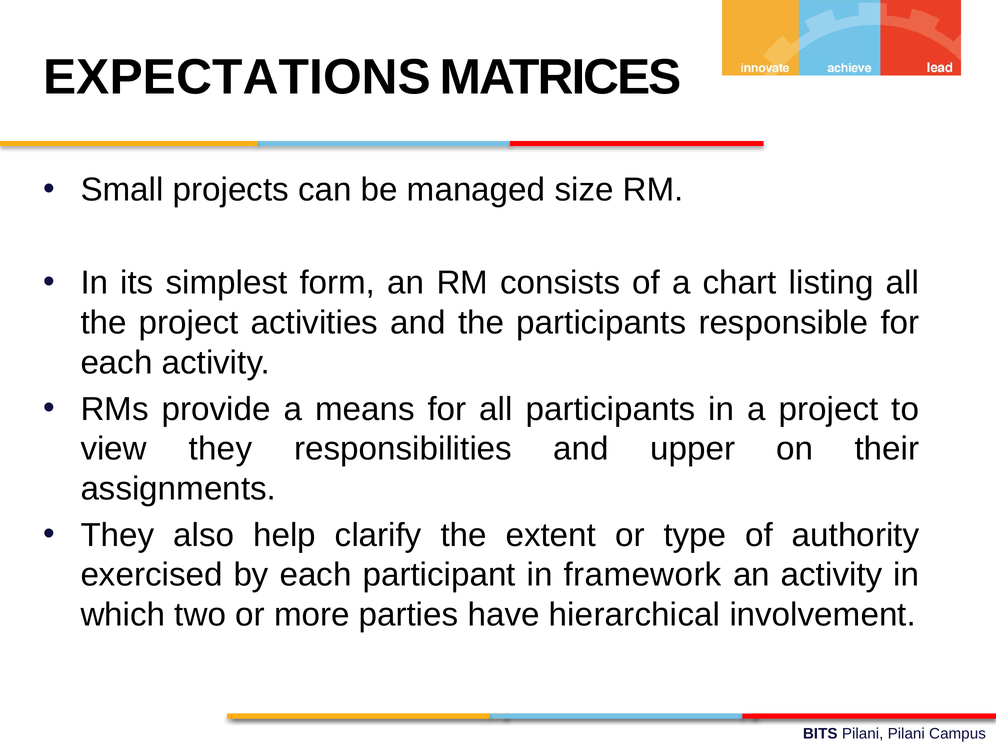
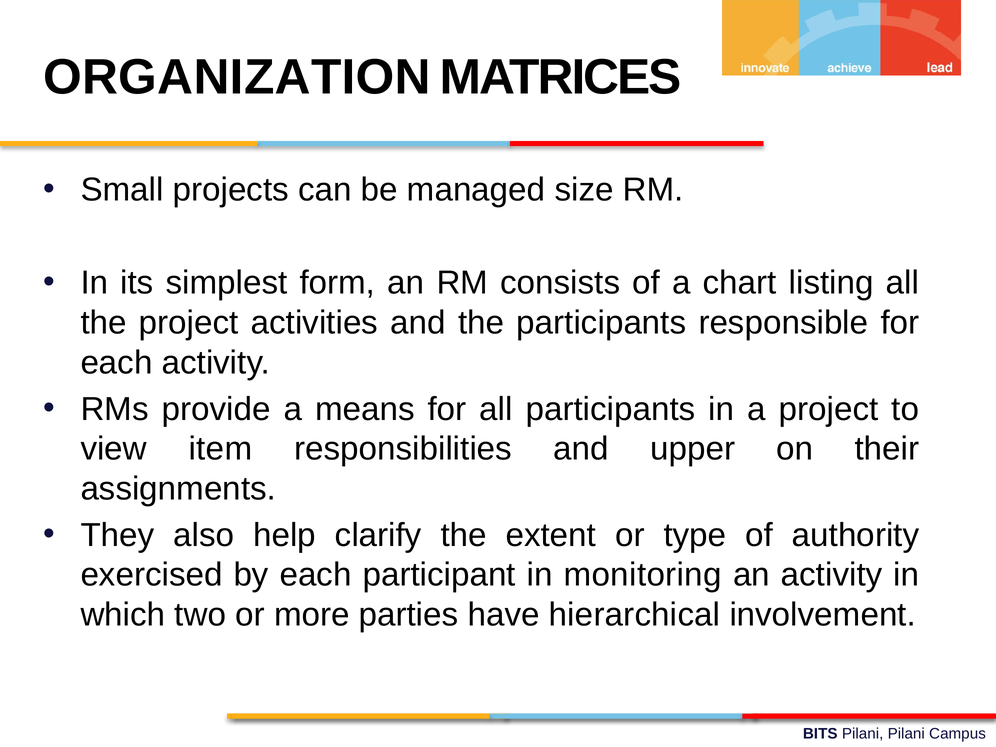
EXPECTATIONS: EXPECTATIONS -> ORGANIZATION (237, 77)
view they: they -> item (220, 449)
framework: framework -> monitoring (643, 575)
